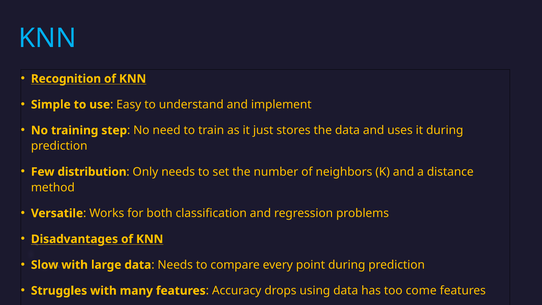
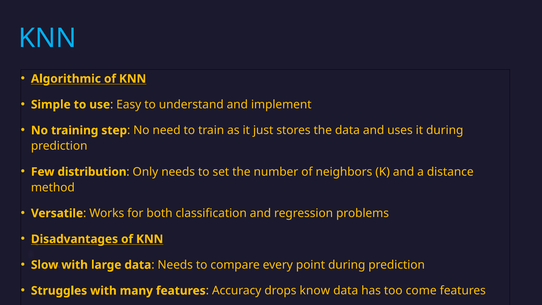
Recognition: Recognition -> Algorithmic (66, 79)
using: using -> know (315, 291)
